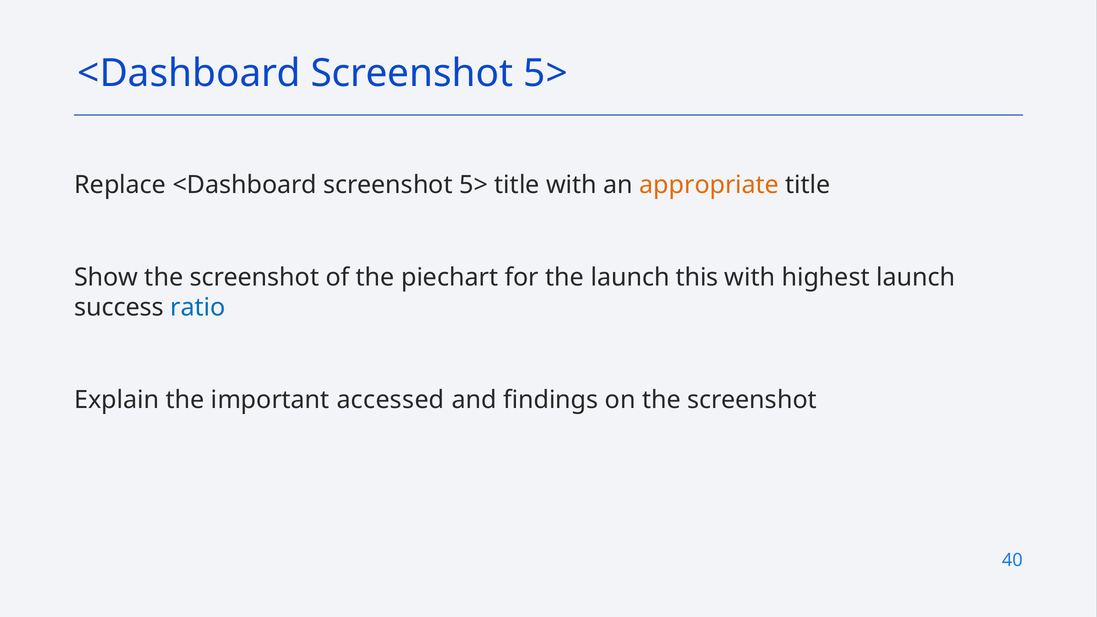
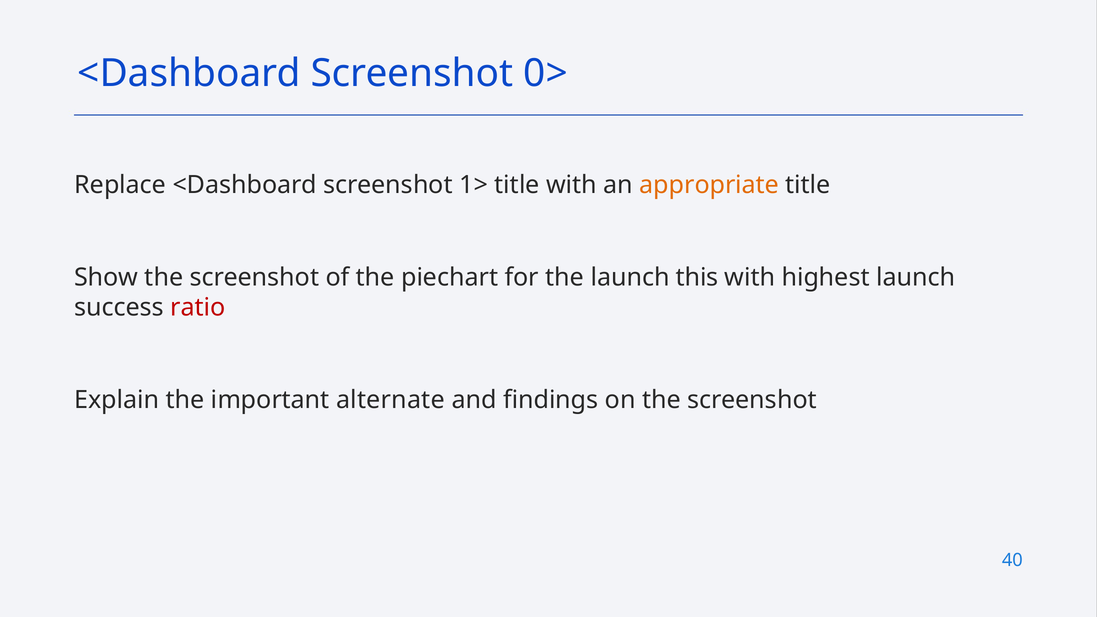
5>: 5> -> 0> (546, 73)
Replace <Dashboard screenshot 5>: 5> -> 1> (474, 185)
ratio colour: blue -> red (198, 308)
accessed: accessed -> alternate (390, 400)
